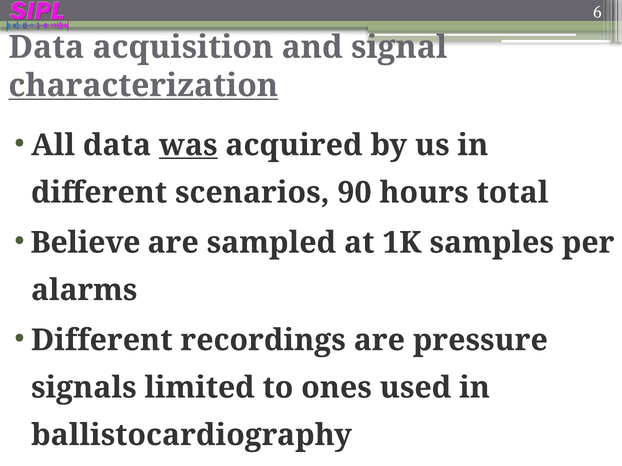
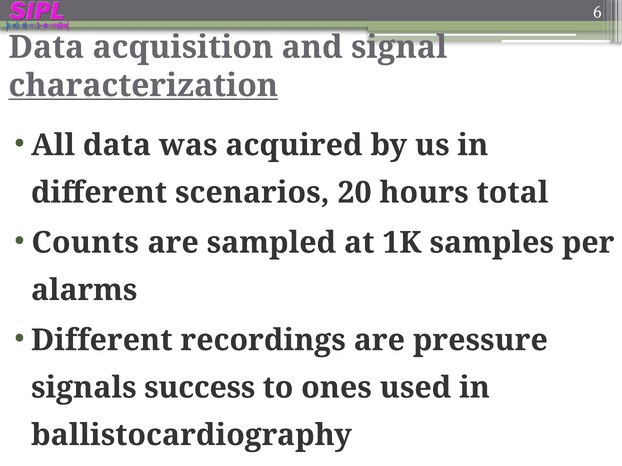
was underline: present -> none (188, 145)
90: 90 -> 20 (354, 193)
Believe: Believe -> Counts (85, 243)
limited: limited -> success (200, 388)
